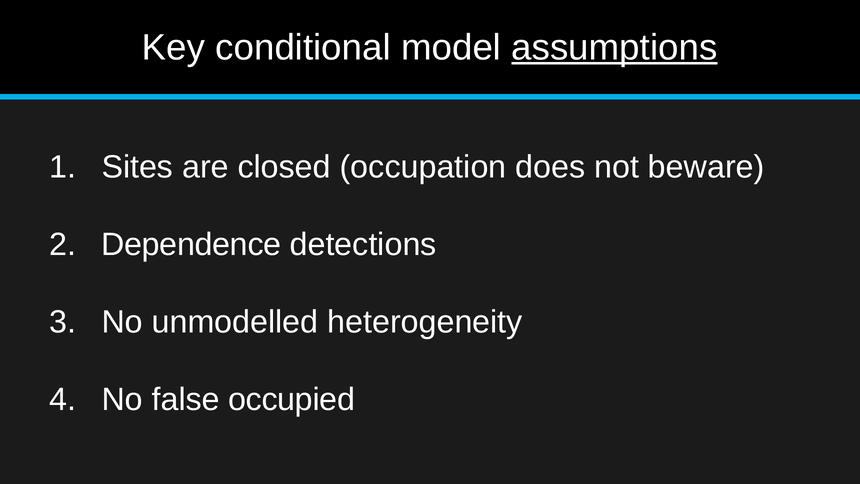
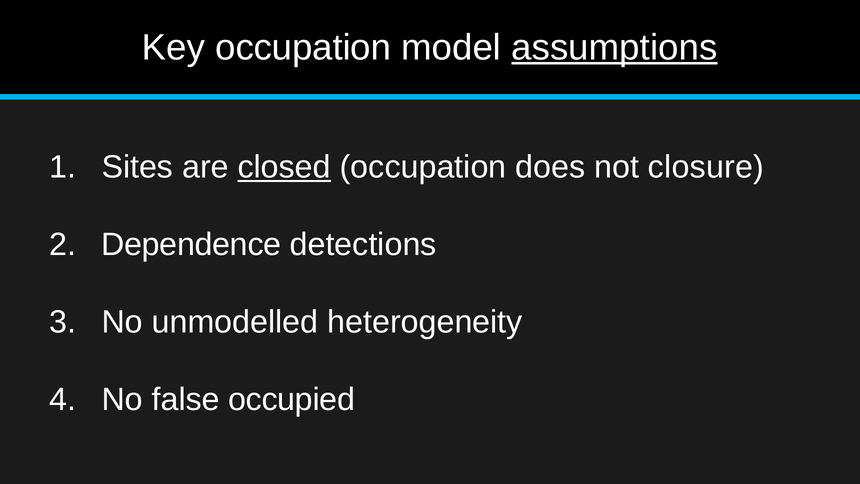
Key conditional: conditional -> occupation (303, 47)
closed underline: none -> present (284, 167)
beware: beware -> closure (706, 167)
